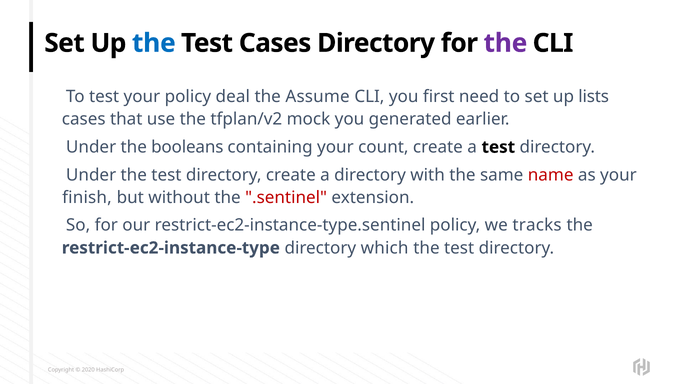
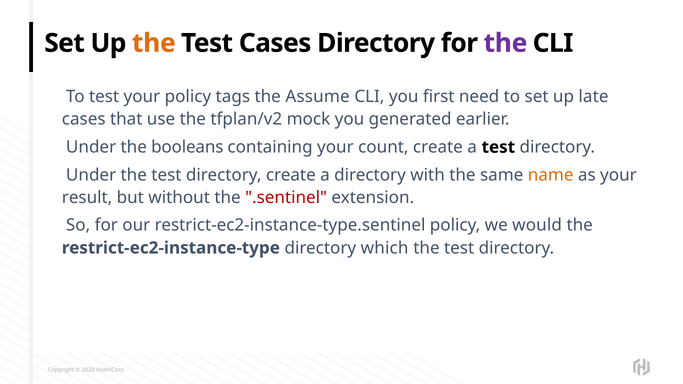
the colour: blue -> orange (154, 43)
deal: deal -> tags (233, 97)
lists: lists -> late (593, 97)
name colour: red -> orange (551, 175)
finish: finish -> result (87, 198)
tracks: tracks -> would (537, 225)
